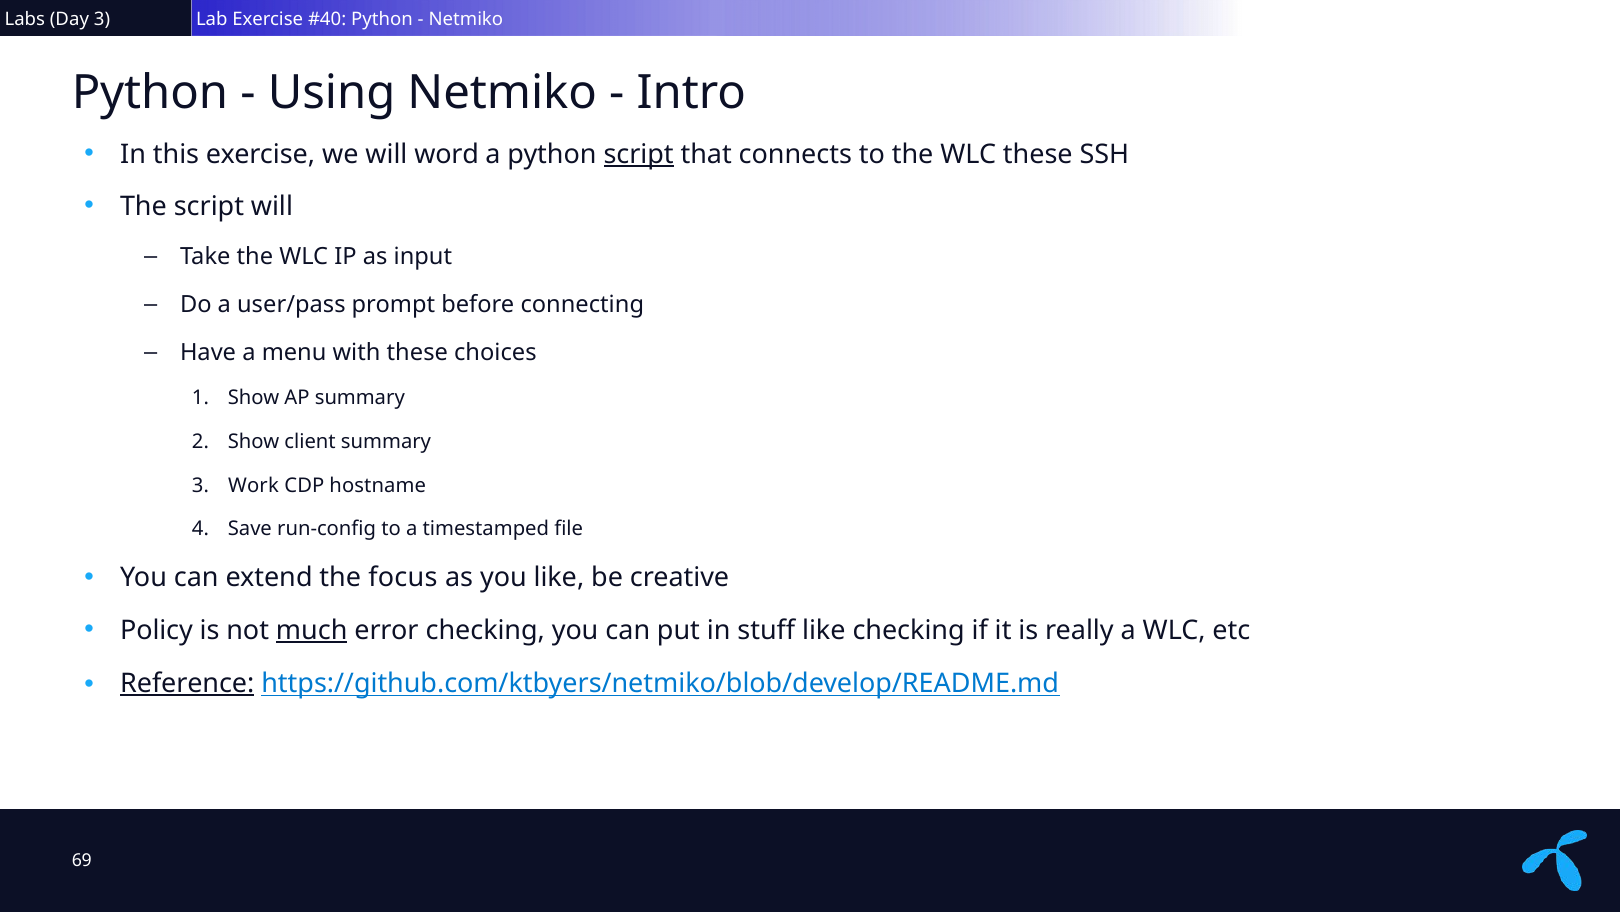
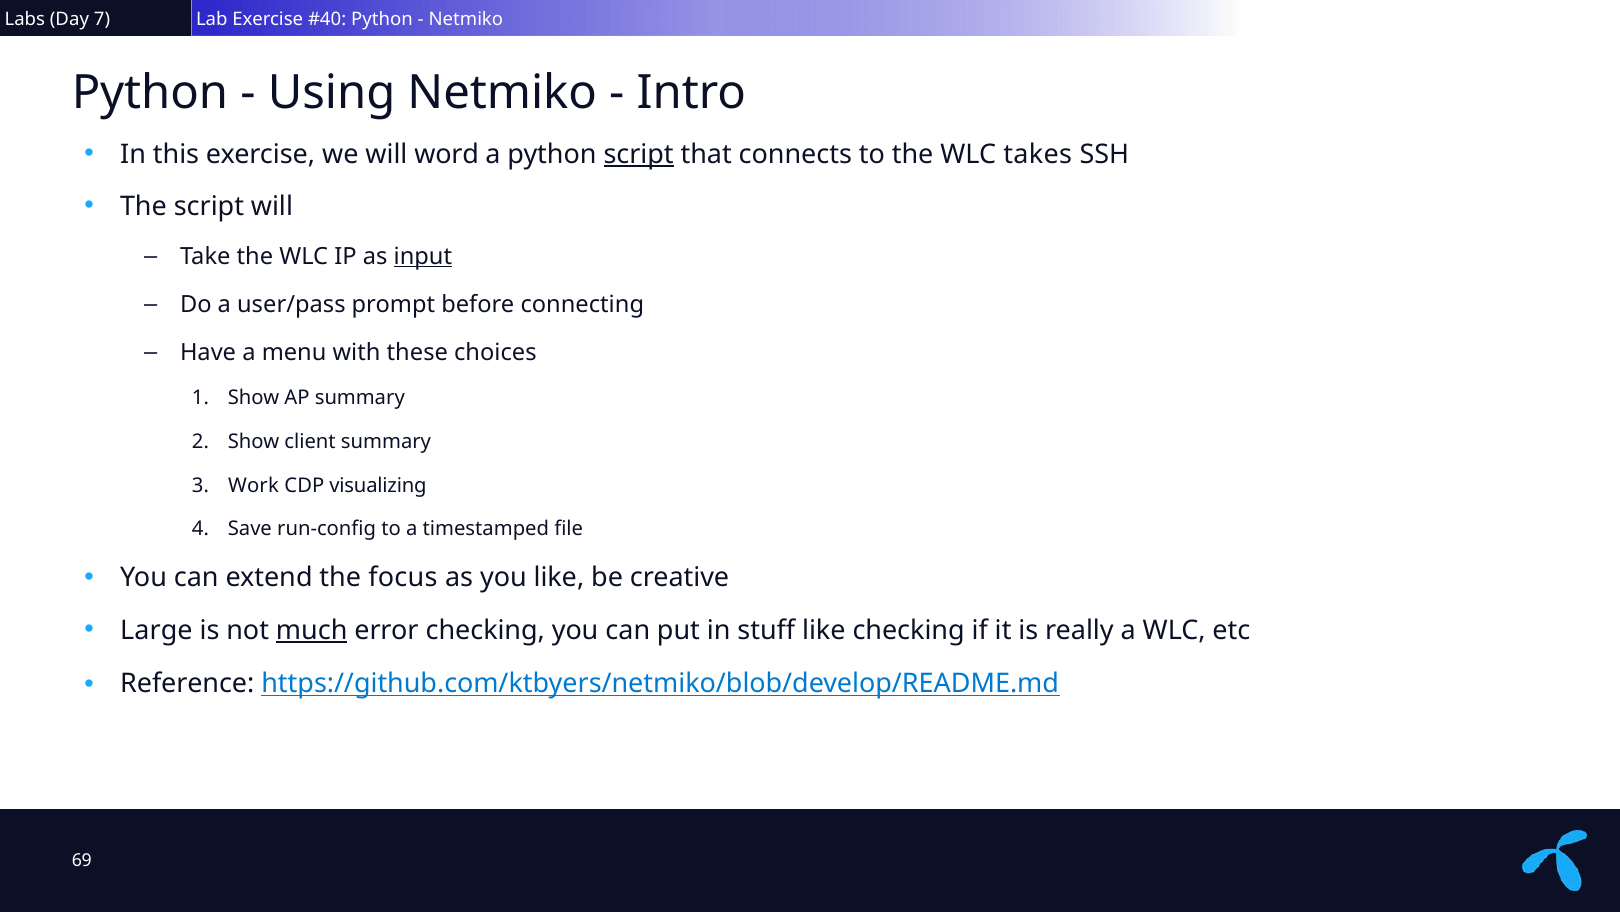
Day 3: 3 -> 7 (102, 19)
WLC these: these -> takes (1038, 154)
input underline: none -> present (423, 256)
hostname: hostname -> visualizing (378, 485)
Policy: Policy -> Large (156, 630)
Reference underline: present -> none (187, 683)
